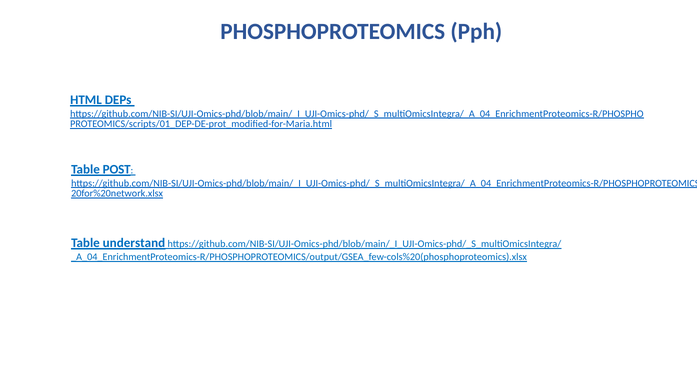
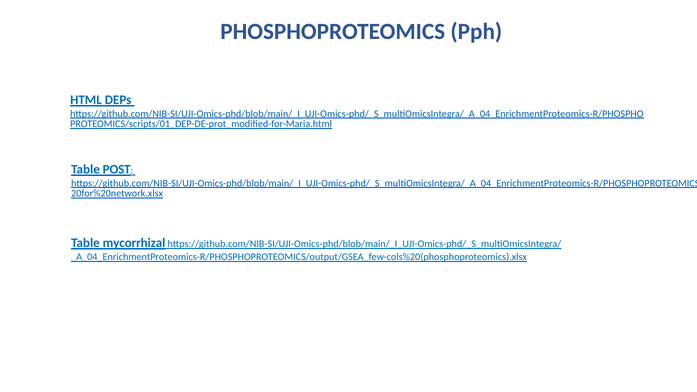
understand: understand -> mycorrhizal (134, 243)
